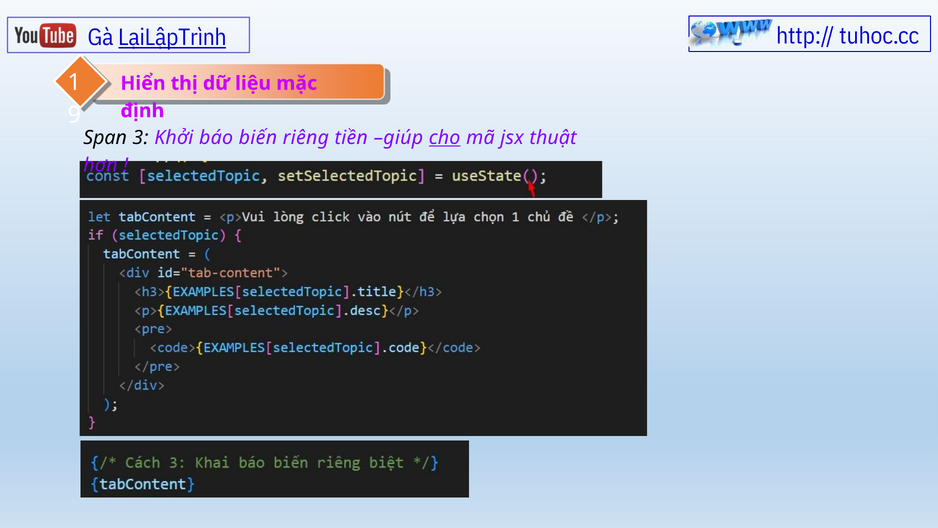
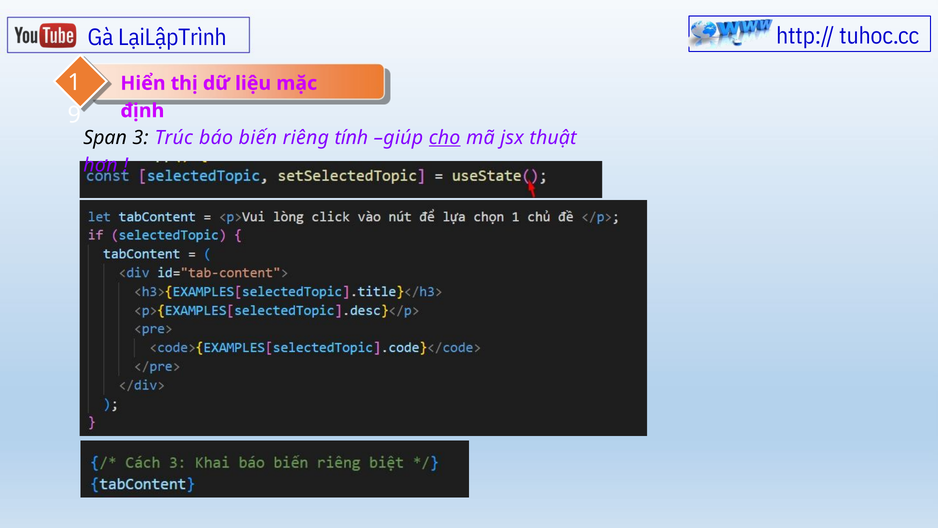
LạiLậpTrình underline: present -> none (172, 38)
Khởi: Khởi -> Trúc (174, 138)
tiền: tiền -> tính (351, 138)
